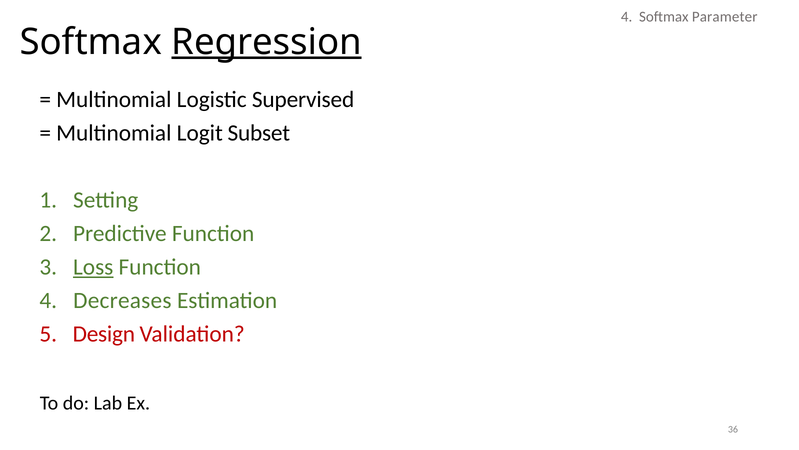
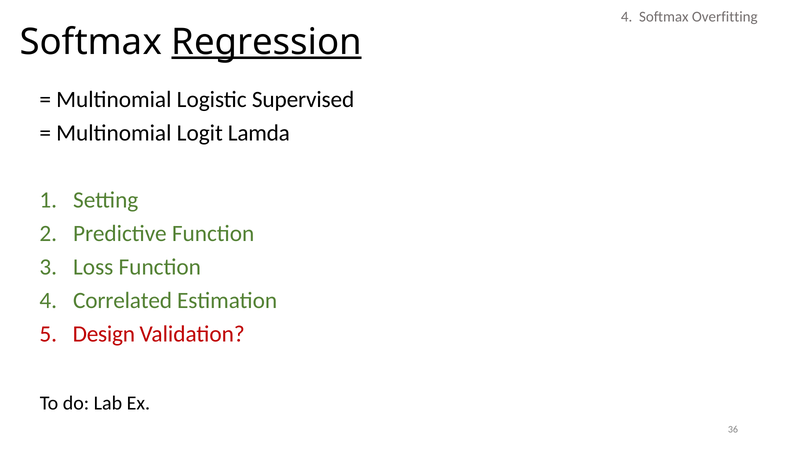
Parameter: Parameter -> Overfitting (725, 17)
Subset: Subset -> Lamda (259, 133)
Loss underline: present -> none (93, 267)
Decreases: Decreases -> Correlated (123, 300)
